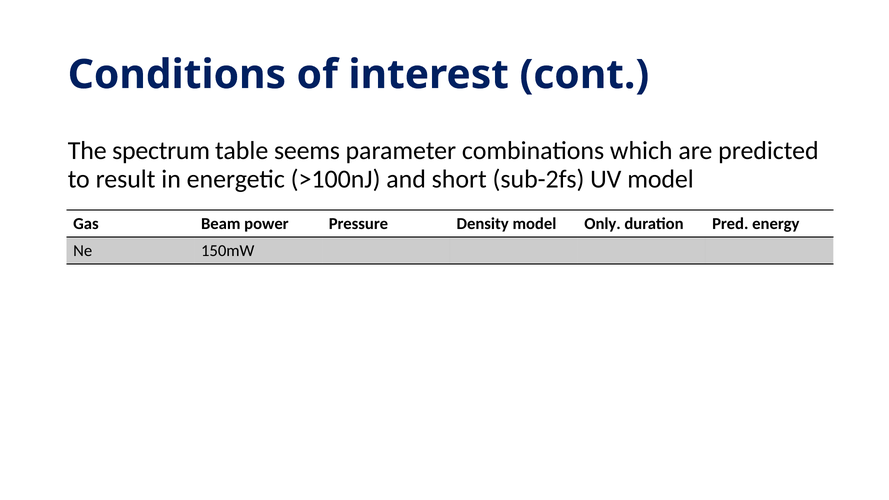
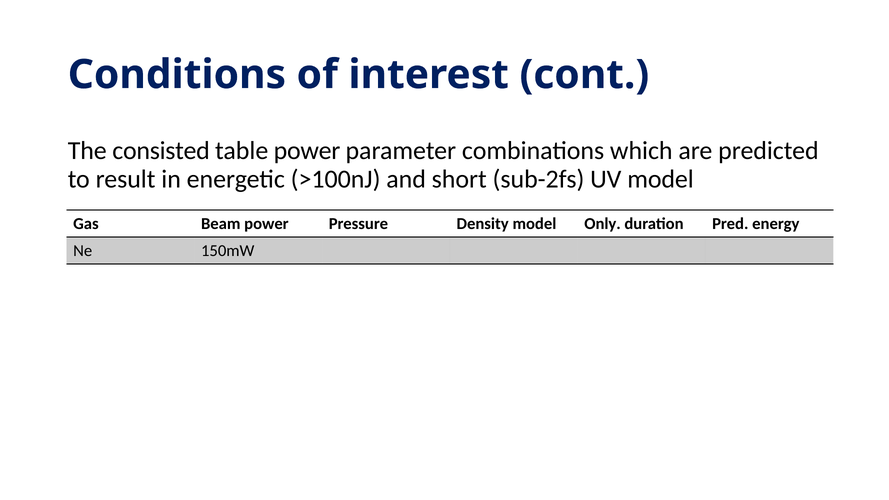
spectrum: spectrum -> consisted (161, 151)
table seems: seems -> power (307, 151)
